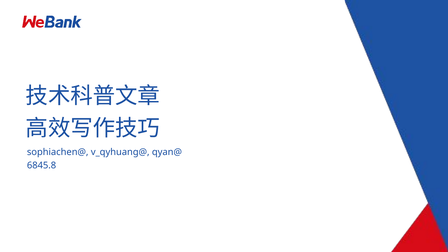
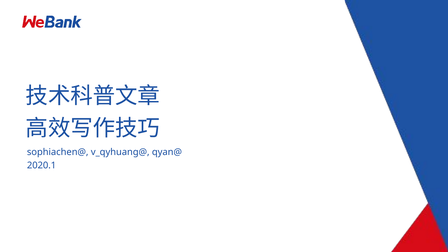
6845.8: 6845.8 -> 2020.1 (42, 165)
